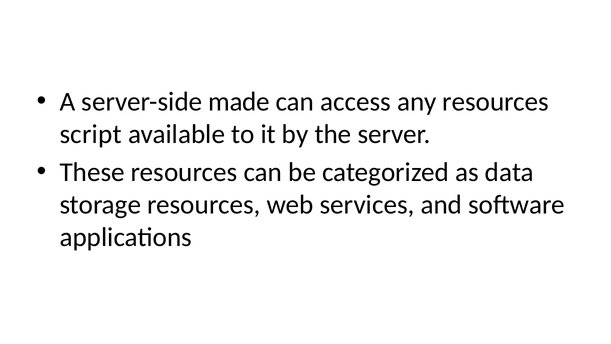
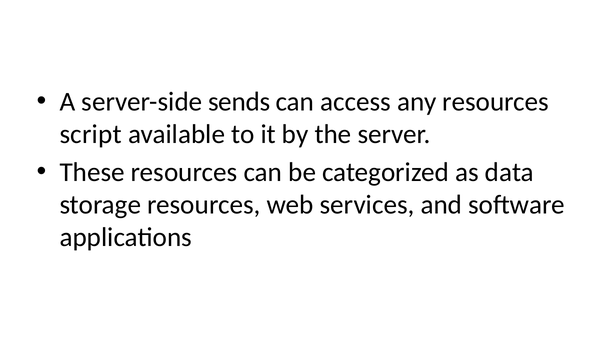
made: made -> sends (239, 101)
